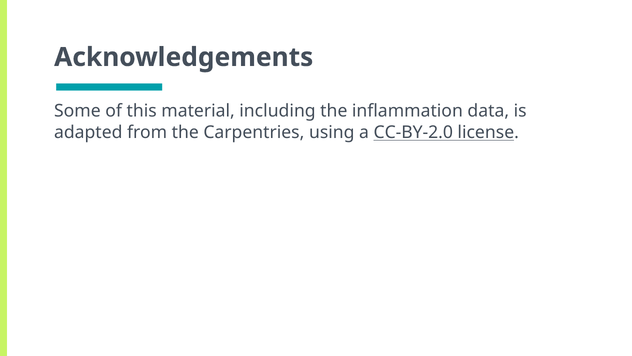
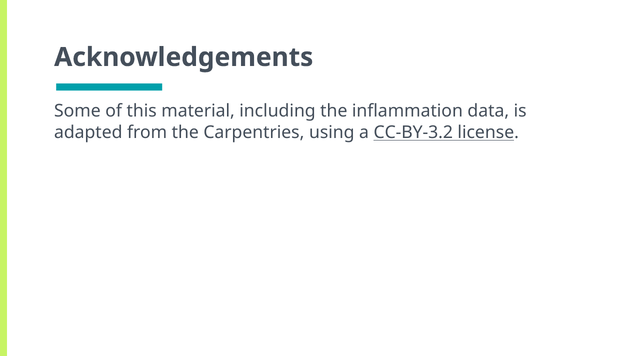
CC-BY-2.0: CC-BY-2.0 -> CC-BY-3.2 (413, 132)
